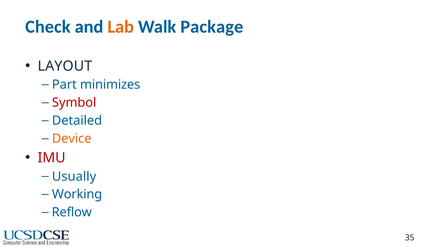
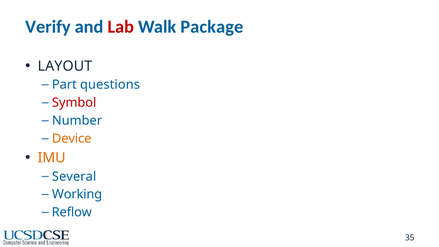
Check: Check -> Verify (48, 27)
Lab colour: orange -> red (121, 27)
minimizes: minimizes -> questions (110, 85)
Detailed: Detailed -> Number (77, 121)
IMU colour: red -> orange (52, 158)
Usually: Usually -> Several (74, 176)
